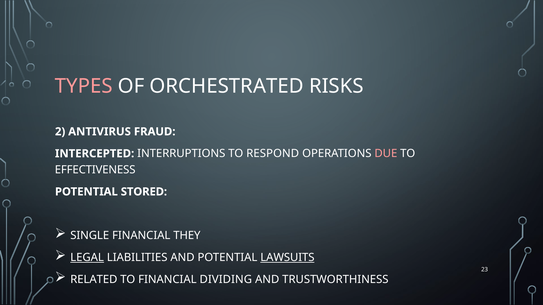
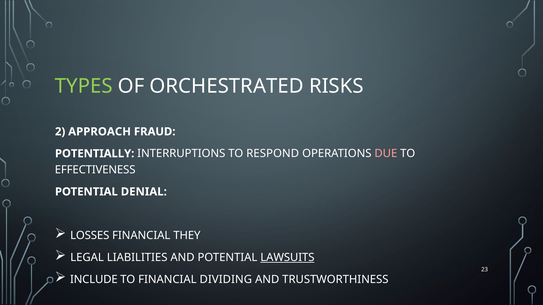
TYPES colour: pink -> light green (84, 86)
ANTIVIRUS: ANTIVIRUS -> APPROACH (100, 132)
INTERCEPTED: INTERCEPTED -> POTENTIALLY (95, 154)
STORED: STORED -> DENIAL (144, 192)
SINGLE: SINGLE -> LOSSES (90, 236)
LEGAL underline: present -> none (87, 258)
RELATED: RELATED -> INCLUDE (94, 280)
